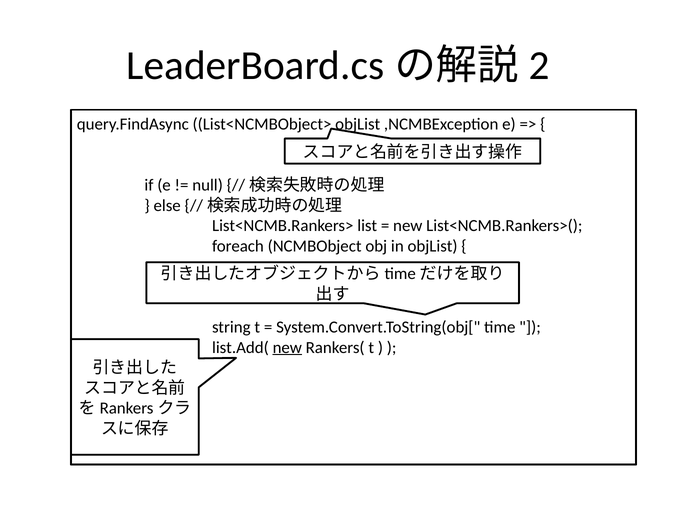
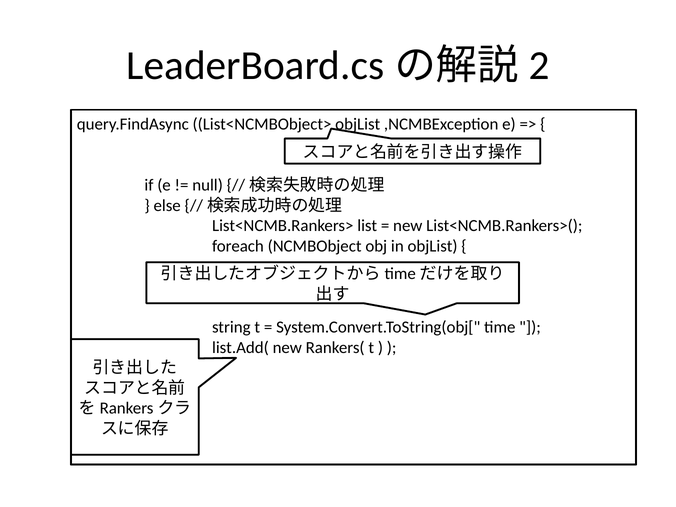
new underline: present -> none (287, 347)
